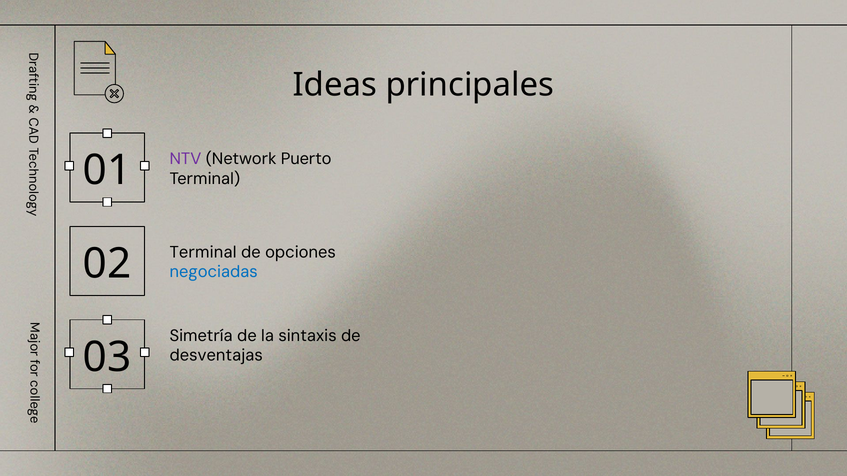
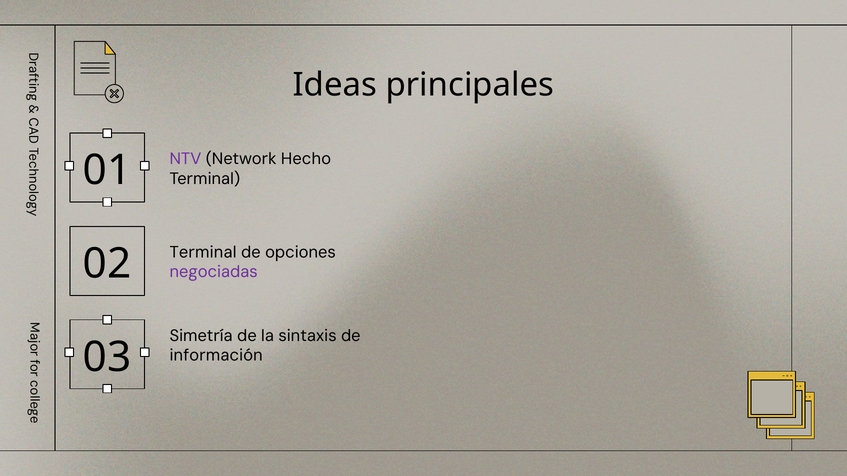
Puerto: Puerto -> Hecho (306, 159)
negociadas colour: blue -> purple (214, 272)
desventajas: desventajas -> información (216, 356)
